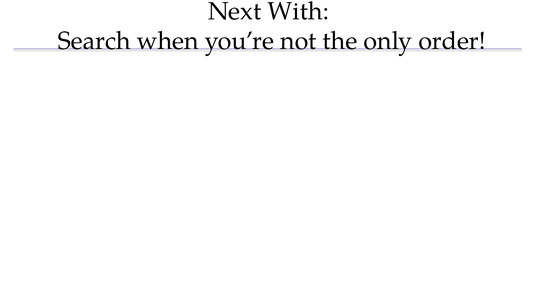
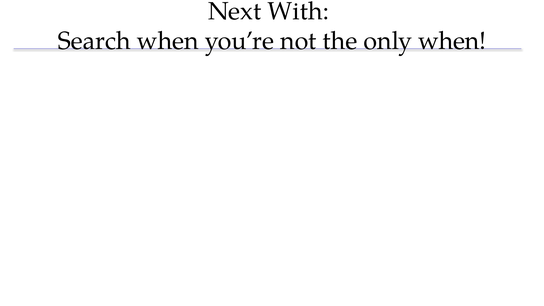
only order: order -> when (452, 41)
